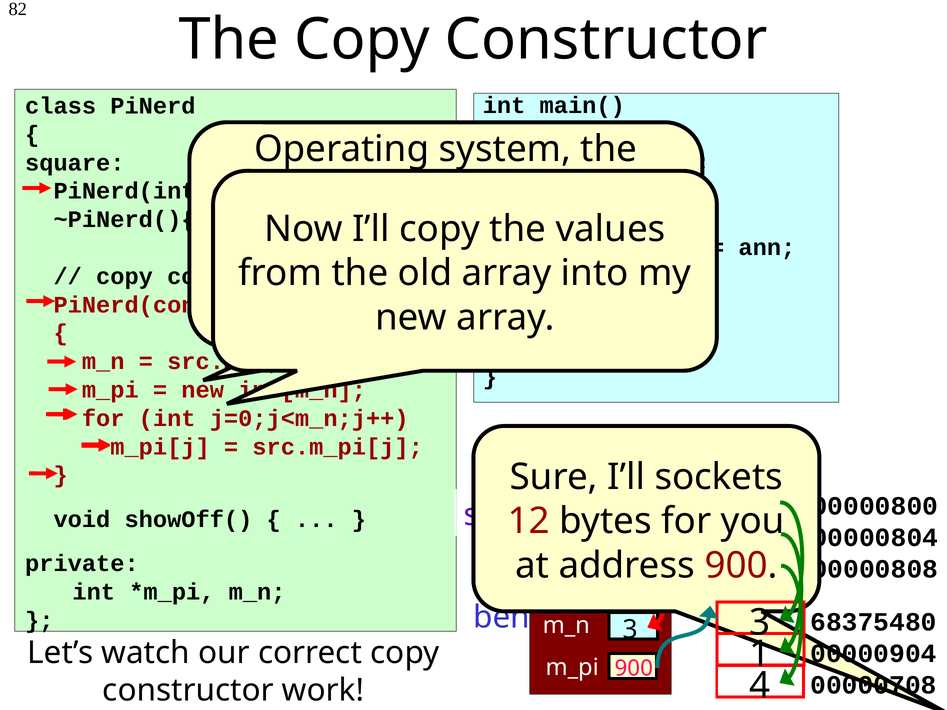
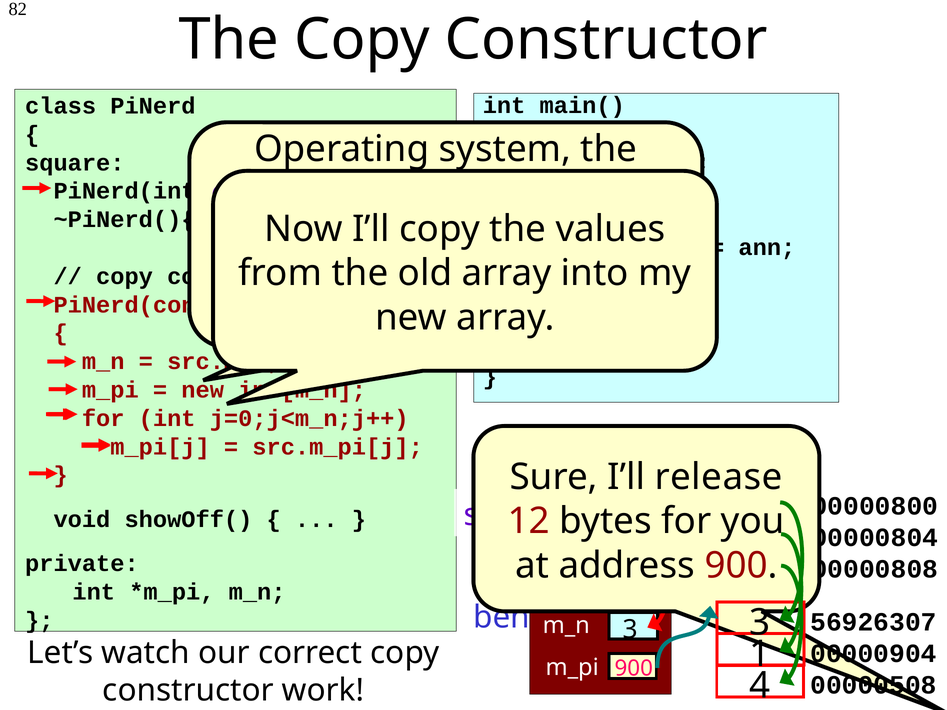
sockets: sockets -> release (719, 477)
68375480: 68375480 -> 56926307 (873, 622)
00000708: 00000708 -> 00000508 (873, 685)
